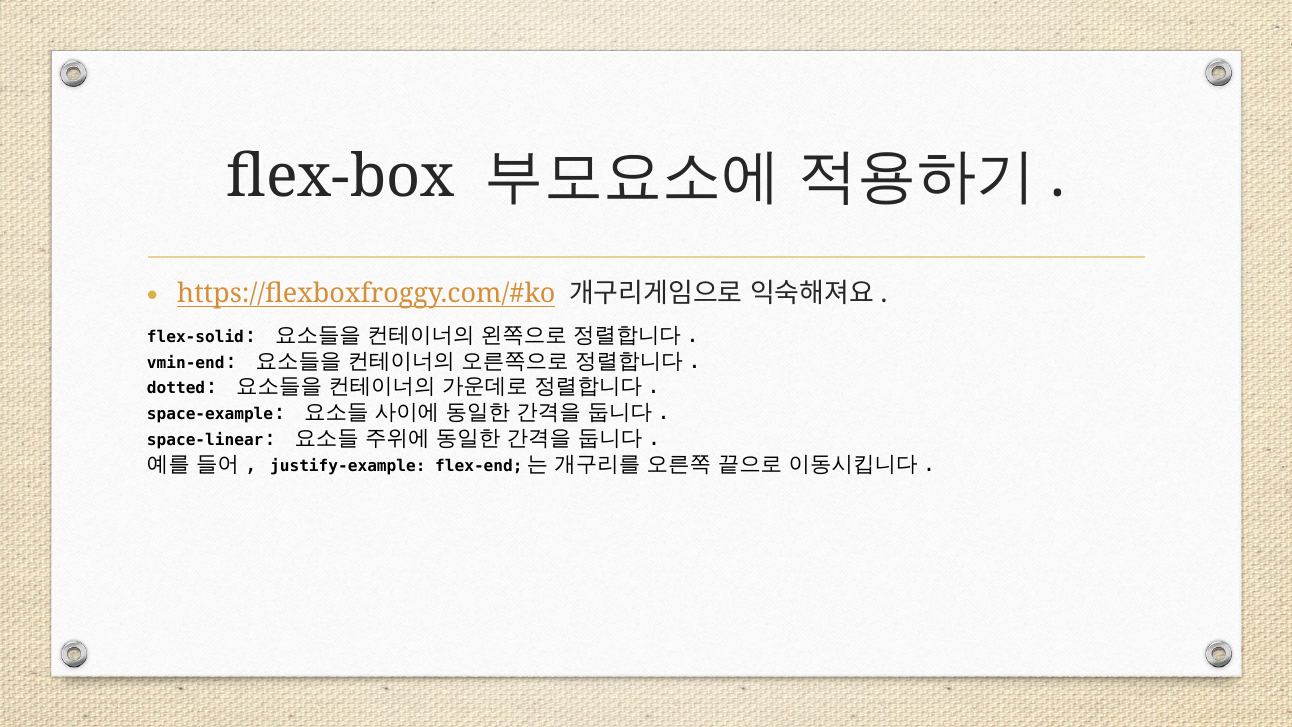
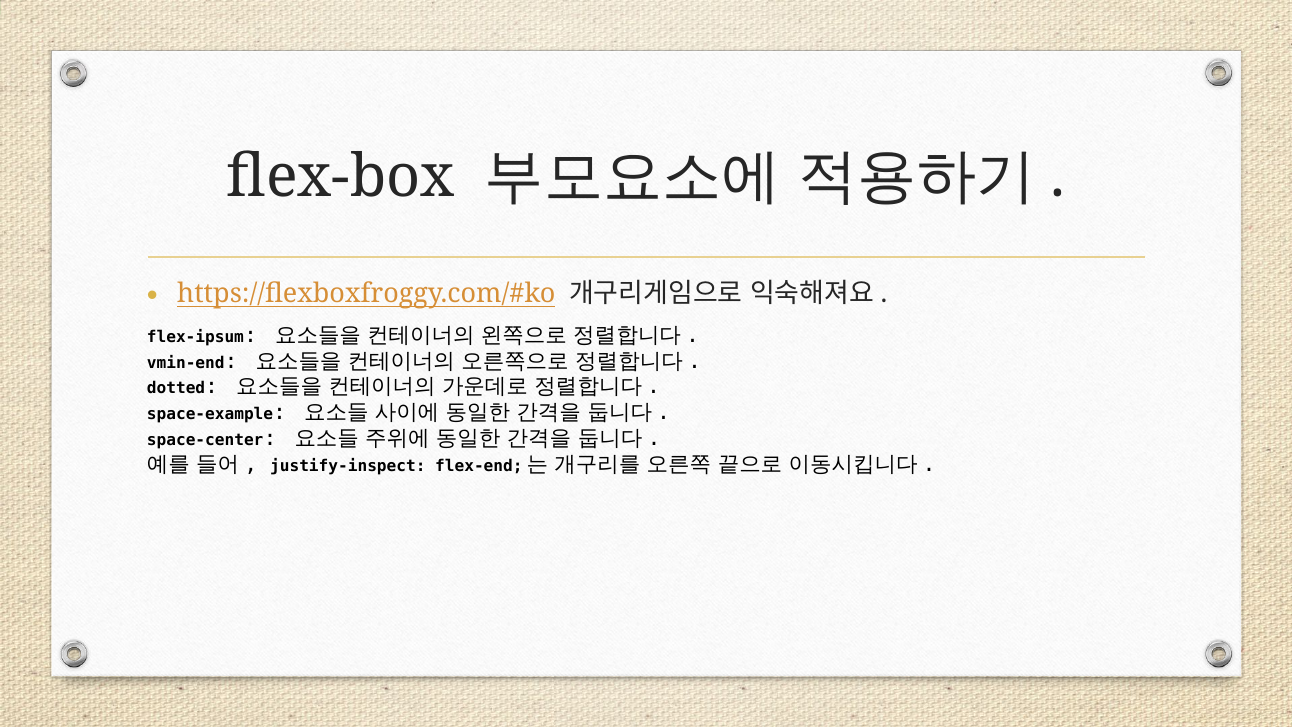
flex-solid: flex-solid -> flex-ipsum (195, 337)
space-linear: space-linear -> space-center (205, 440)
justify-example: justify-example -> justify-inspect (348, 466)
